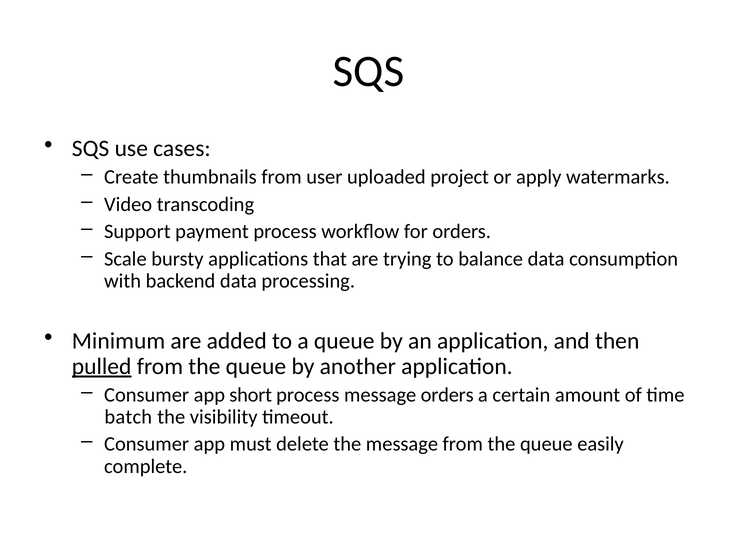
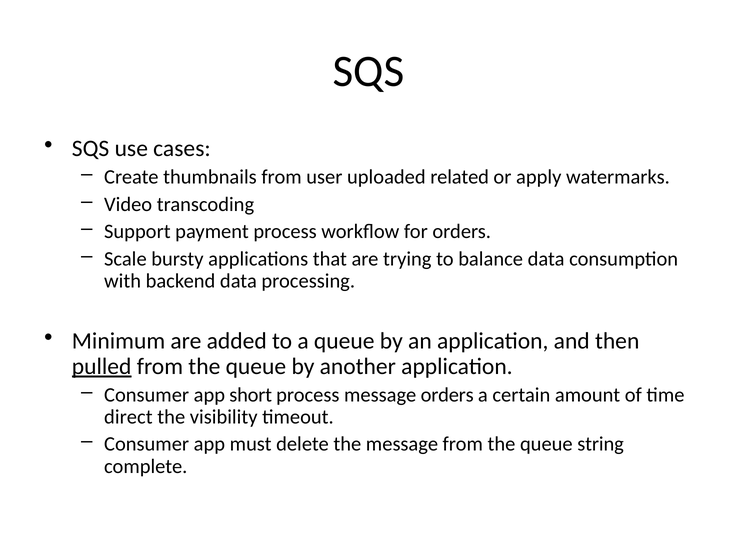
project: project -> related (460, 177)
batch: batch -> direct (128, 417)
easily: easily -> string (601, 444)
